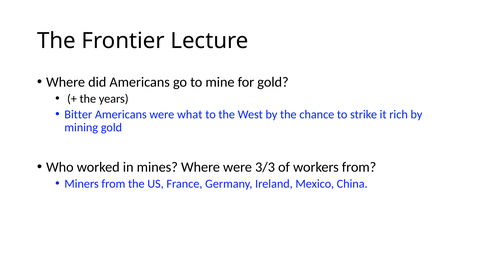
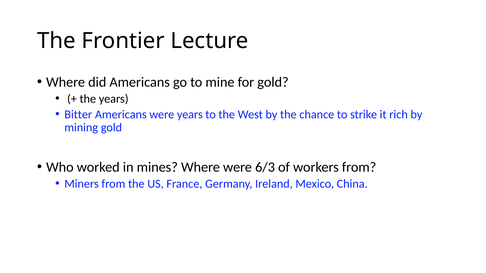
were what: what -> years (190, 115)
3/3: 3/3 -> 6/3 (265, 167)
